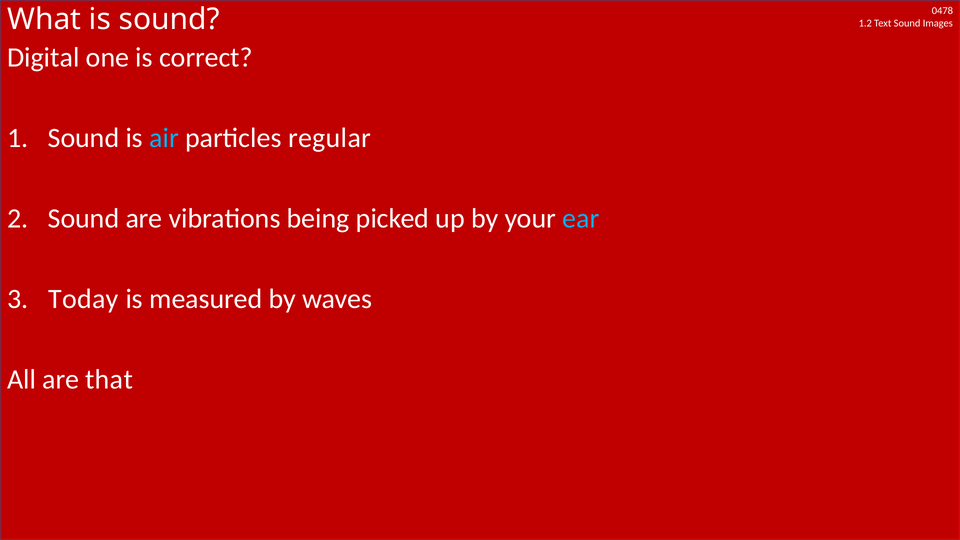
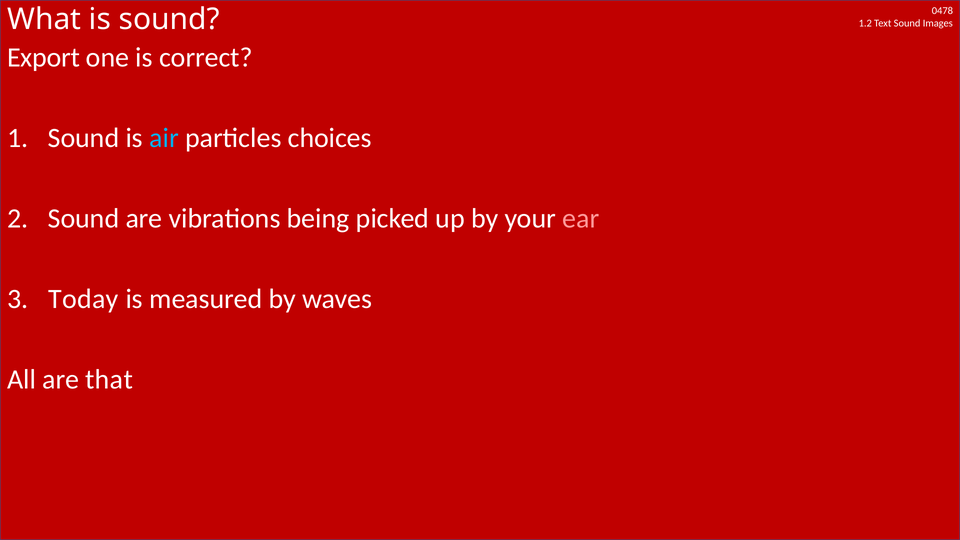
Digital: Digital -> Export (44, 58)
regular: regular -> choices (330, 138)
ear colour: light blue -> pink (581, 219)
